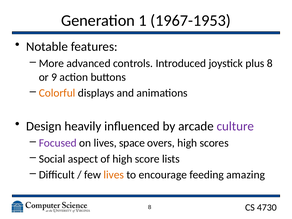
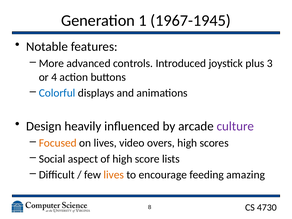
1967-1953: 1967-1953 -> 1967-1945 (191, 21)
plus 8: 8 -> 3 (270, 63)
9: 9 -> 4 (54, 77)
Colorful colour: orange -> blue (57, 93)
Focused colour: purple -> orange (58, 143)
space: space -> video (132, 143)
